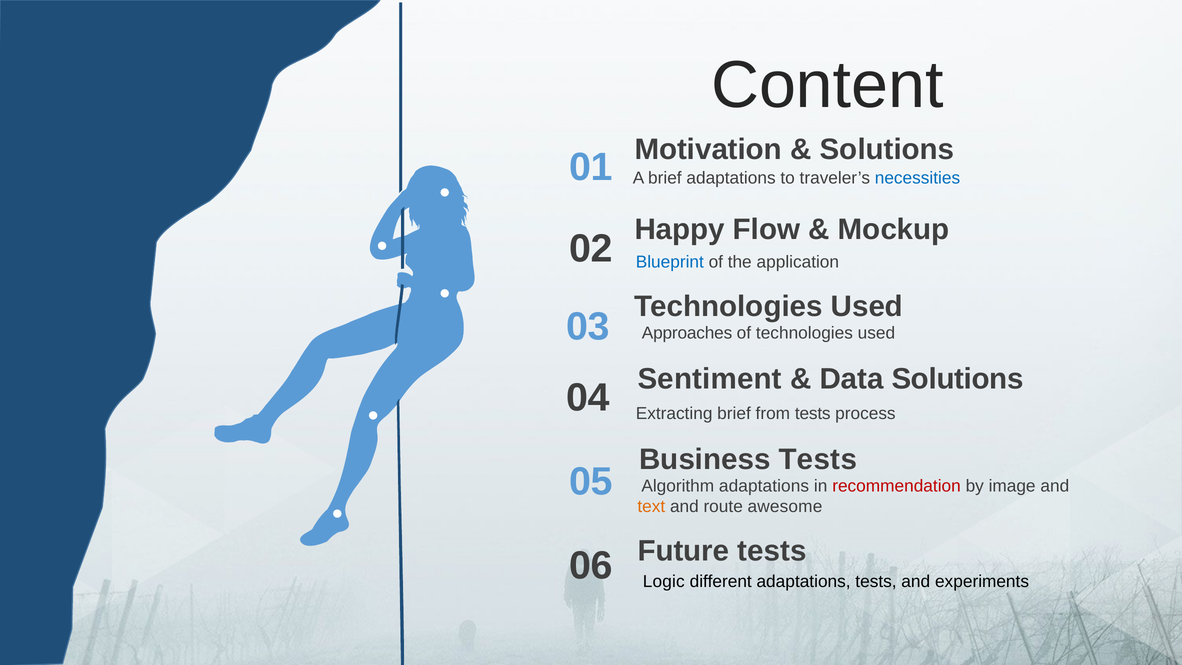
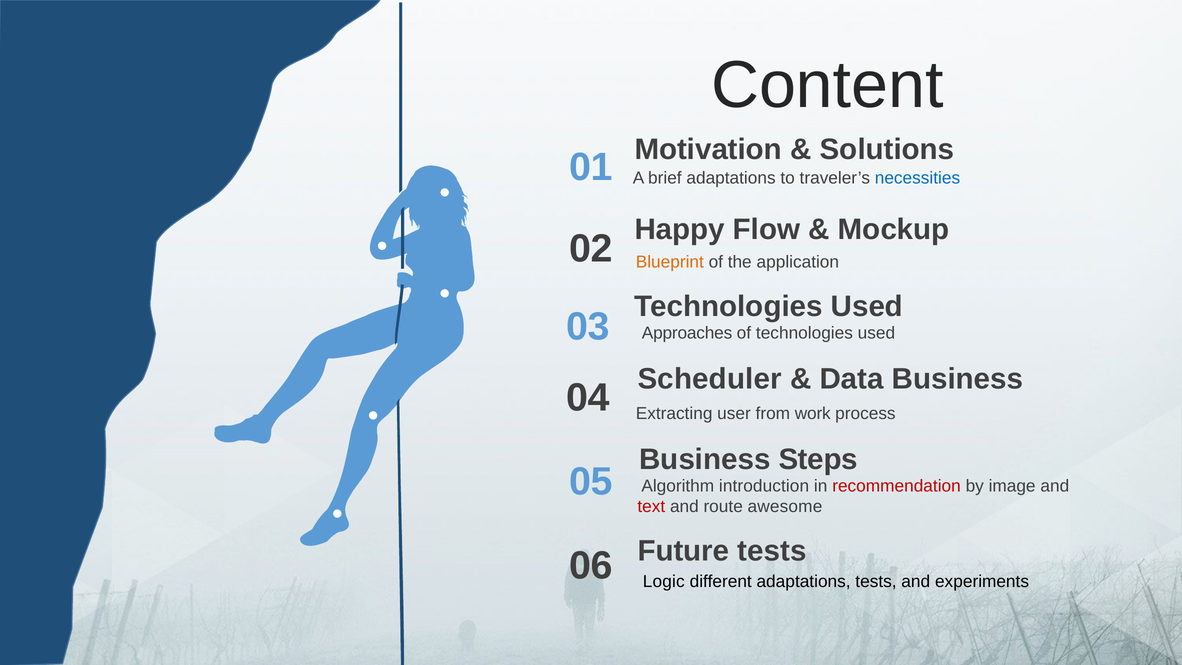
Blueprint colour: blue -> orange (670, 262)
Sentiment: Sentiment -> Scheduler (710, 379)
Data Solutions: Solutions -> Business (957, 379)
Extracting brief: brief -> user (734, 414)
from tests: tests -> work (813, 414)
Business Tests: Tests -> Steps (818, 459)
Algorithm adaptations: adaptations -> introduction (764, 486)
text colour: orange -> red (651, 507)
